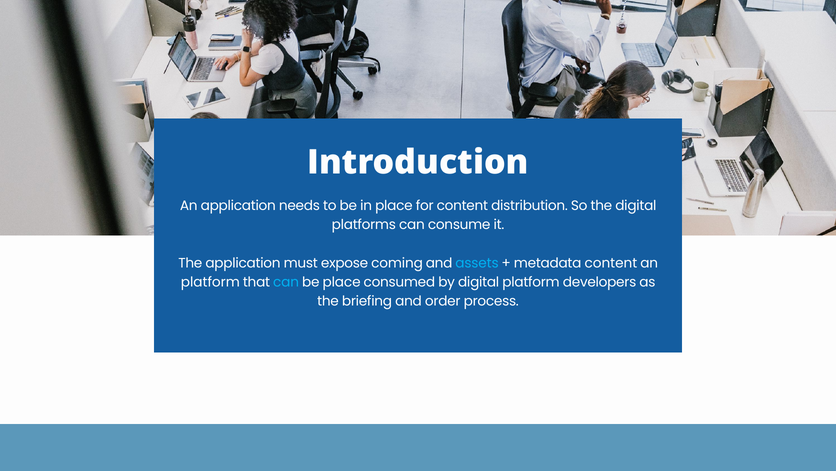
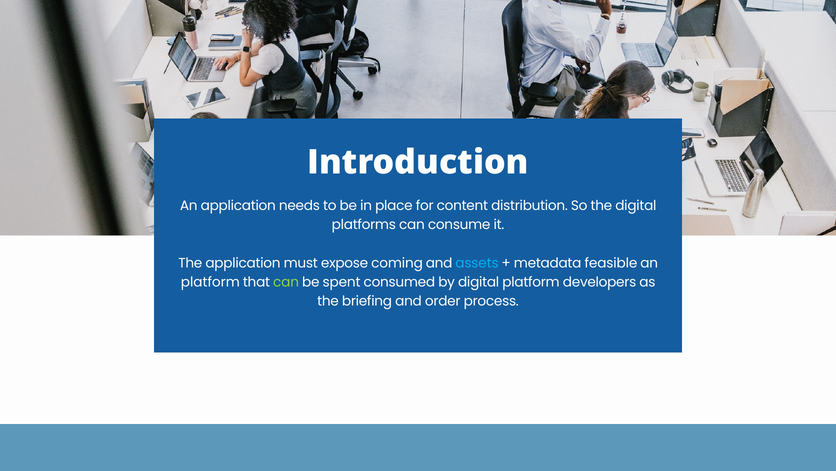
metadata content: content -> feasible (611, 263)
can colour: light blue -> light green (286, 282)
be place: place -> spent (342, 282)
